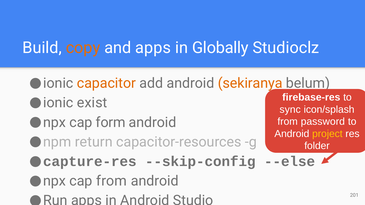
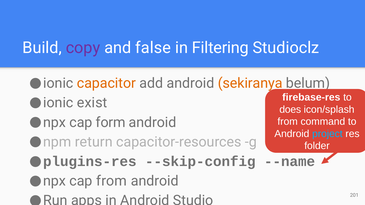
copy colour: orange -> purple (83, 48)
and apps: apps -> false (153, 48)
Globally: Globally -> Filtering (220, 48)
sync: sync -> does (290, 110)
password: password -> command (323, 122)
project colour: yellow -> light blue (327, 134)
capture-res: capture-res -> plugins-res (90, 162)
--else: --else -> --name (290, 162)
